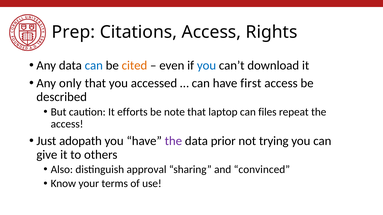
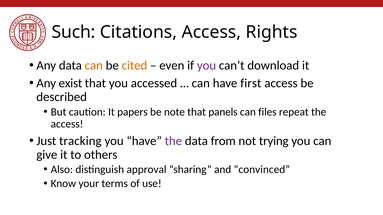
Prep: Prep -> Such (74, 32)
can colour: blue -> orange (94, 66)
you colour: blue -> purple (207, 66)
only: only -> exist (70, 83)
efforts: efforts -> papers (132, 112)
laptop: laptop -> panels (223, 112)
adopath: adopath -> tracking (80, 141)
prior: prior -> from (223, 141)
